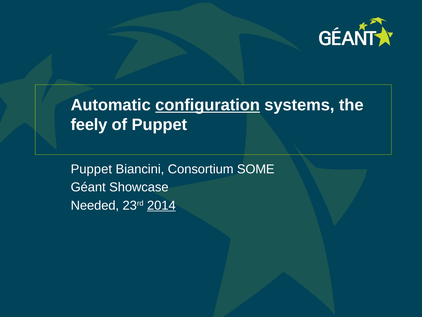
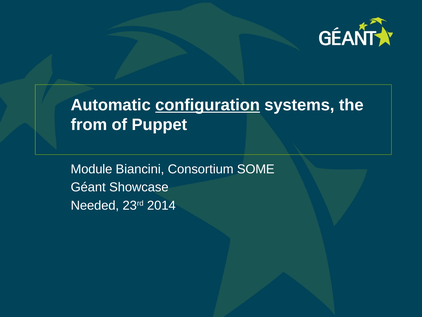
feely: feely -> from (89, 125)
Puppet: Puppet -> Module (91, 169)
2014 underline: present -> none (161, 205)
